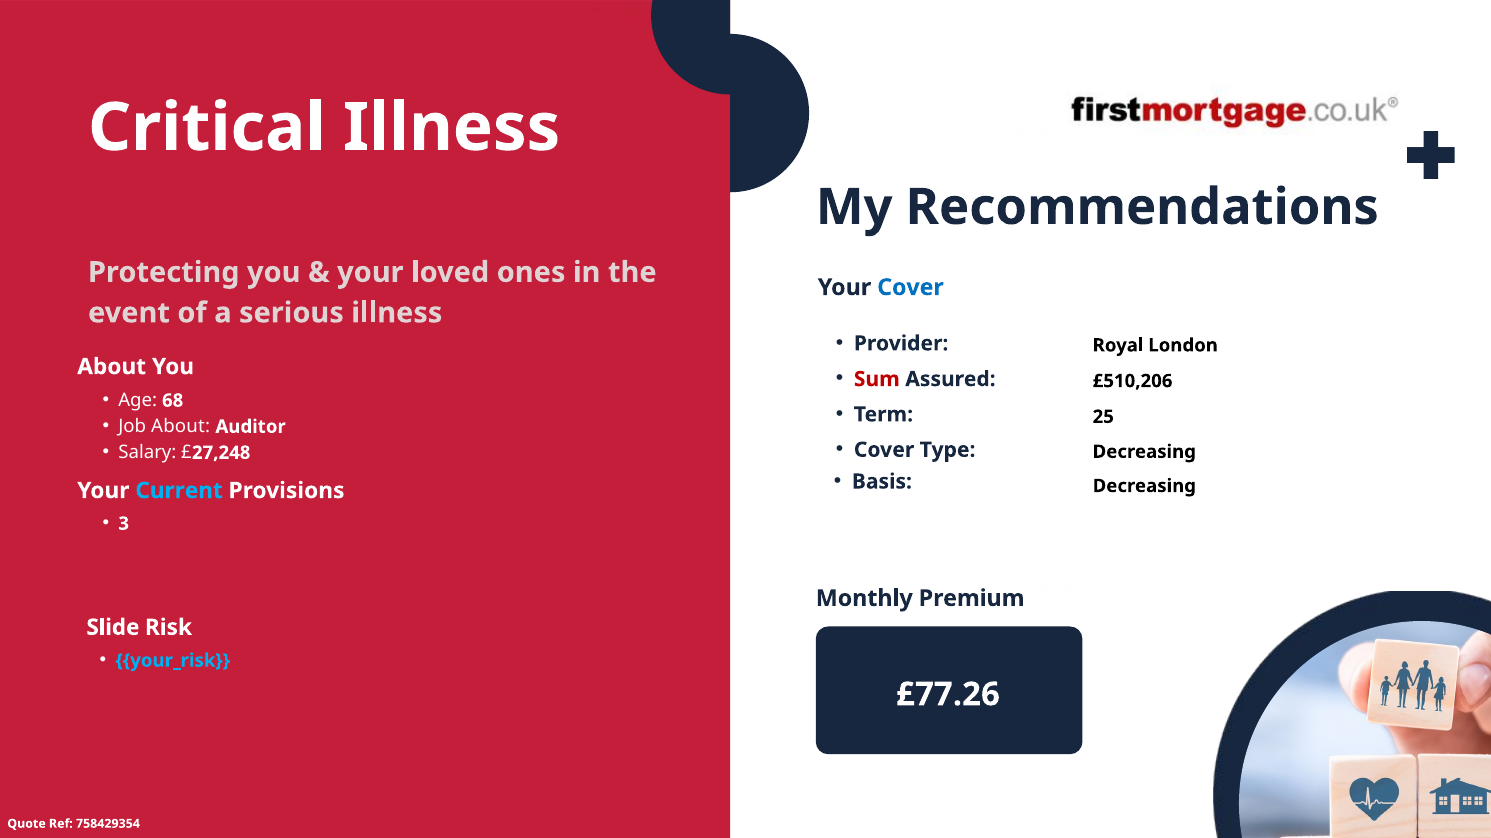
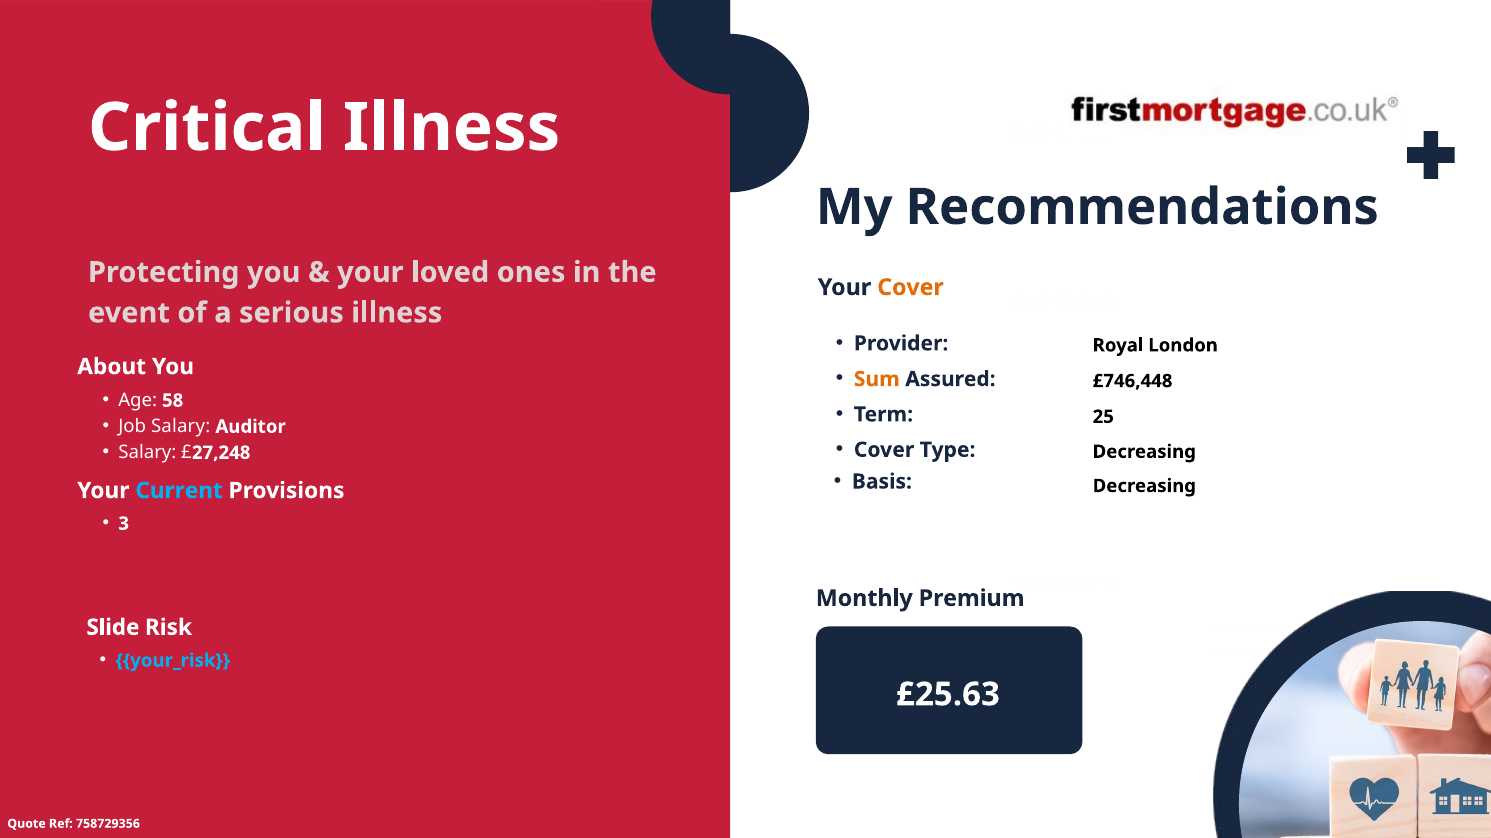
Cover colour: blue -> orange (910, 288)
Sum colour: red -> orange (877, 379)
£510,206: £510,206 -> £746,448 (1133, 381)
68: 68 -> 58 (173, 401)
Job About: About -> Salary (181, 427)
£77.26: £77.26 -> £25.63 (948, 695)
758429354: 758429354 -> 758729356 (108, 824)
